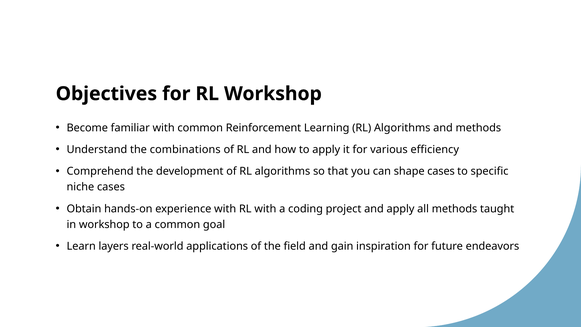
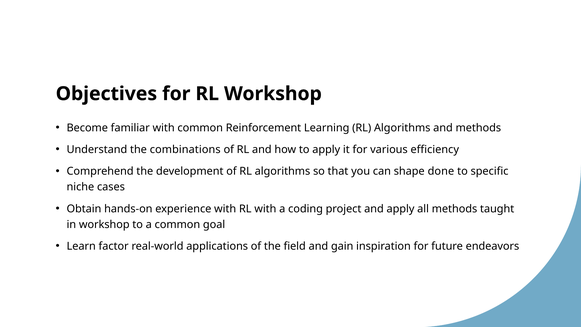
shape cases: cases -> done (441, 171)
layers: layers -> factor (114, 246)
